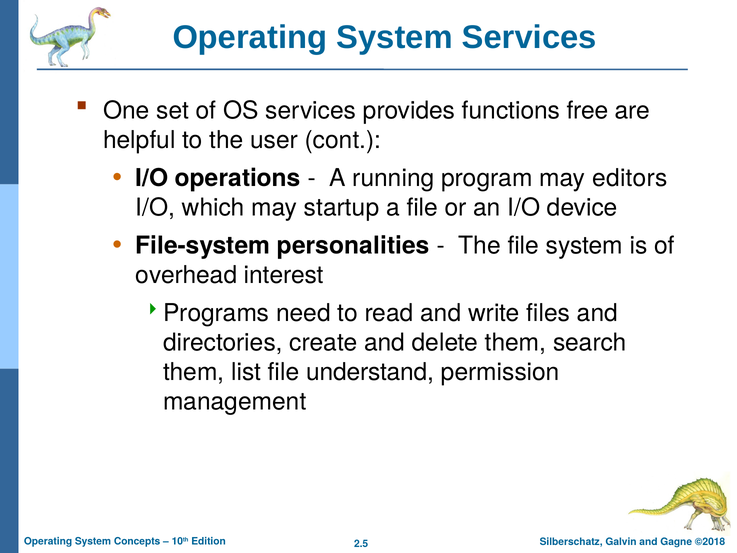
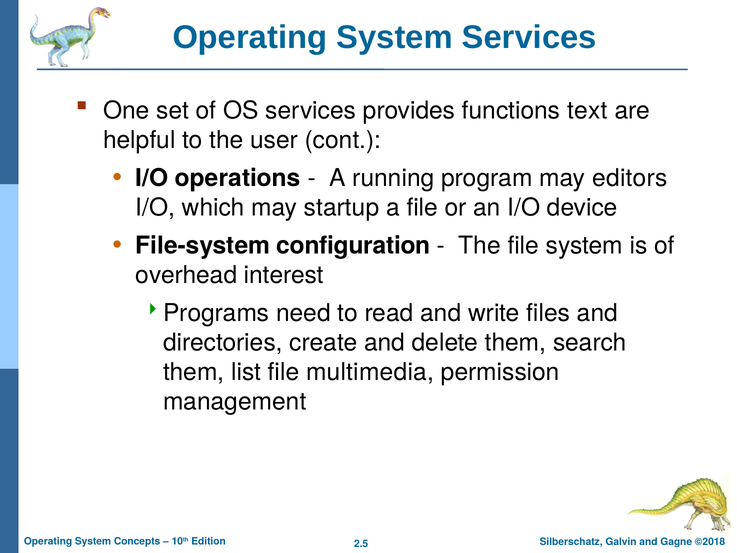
free: free -> text (587, 110)
personalities: personalities -> configuration (353, 245)
understand: understand -> multimedia (370, 372)
